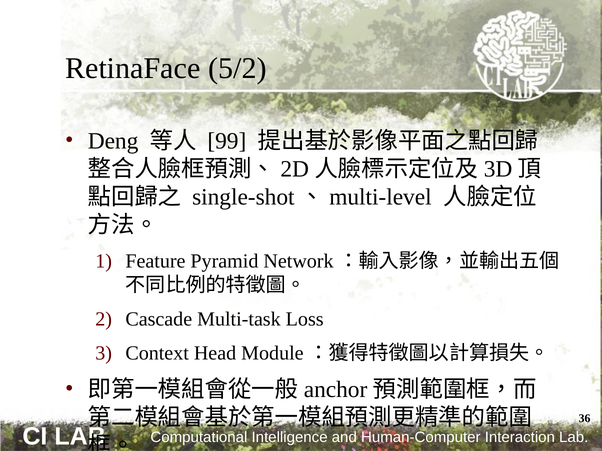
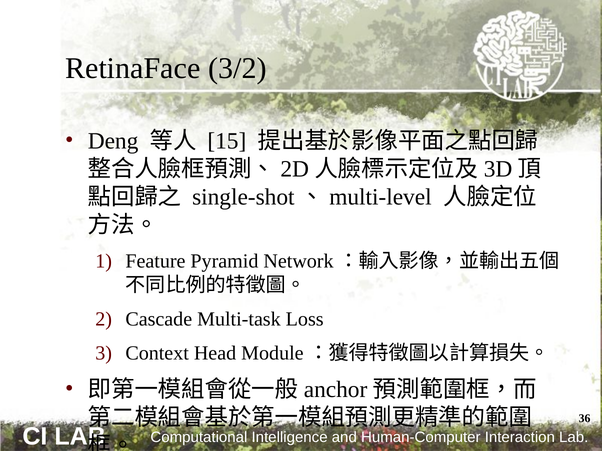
5/2: 5/2 -> 3/2 (237, 68)
99: 99 -> 15 (227, 141)
